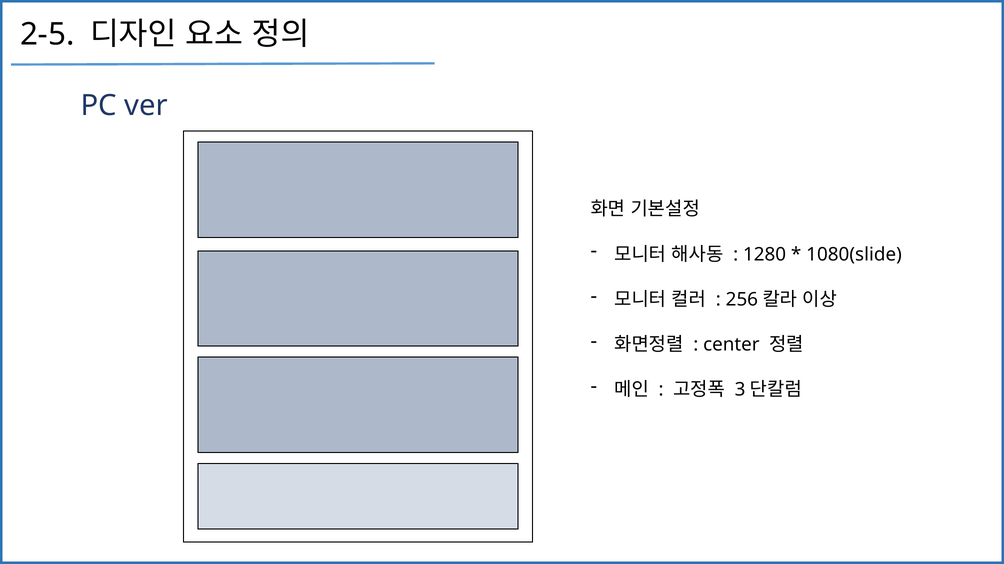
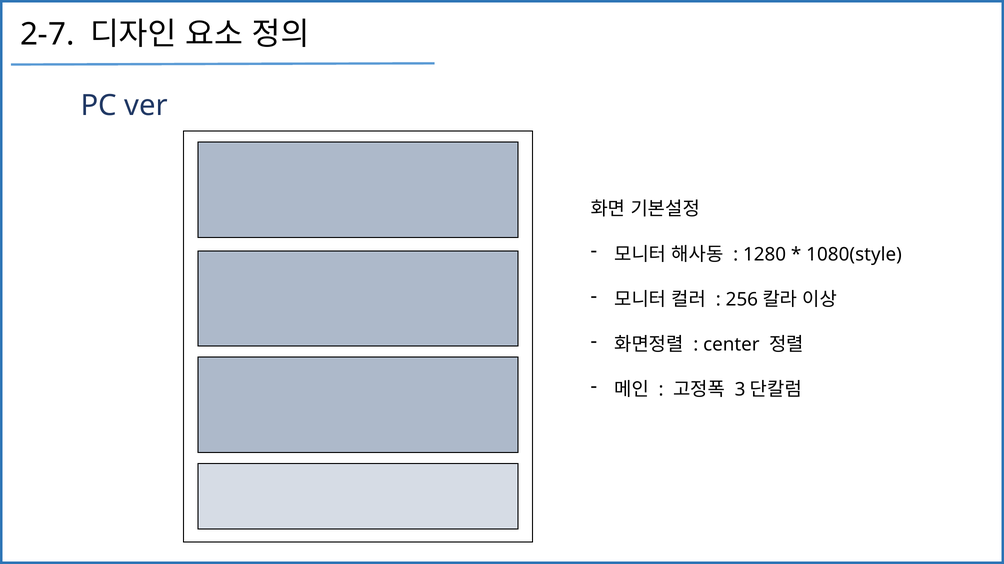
2-5: 2-5 -> 2-7 (47, 34)
1080(slide: 1080(slide -> 1080(style (854, 255)
